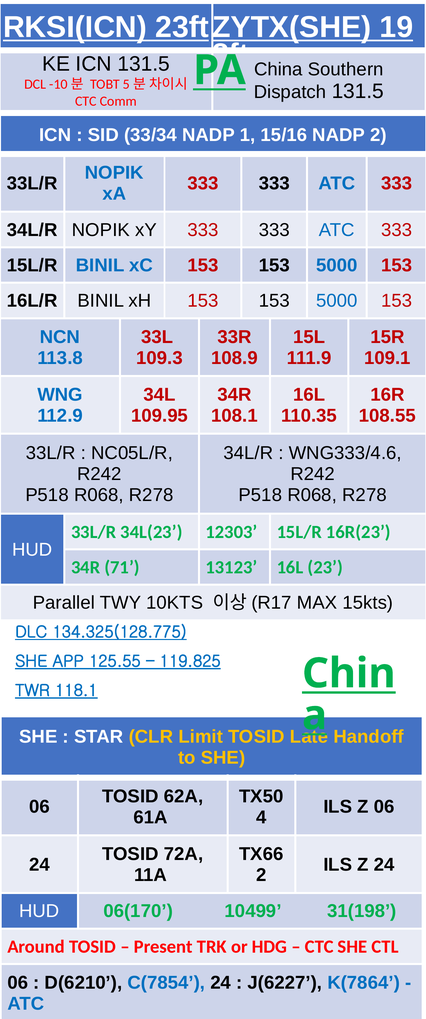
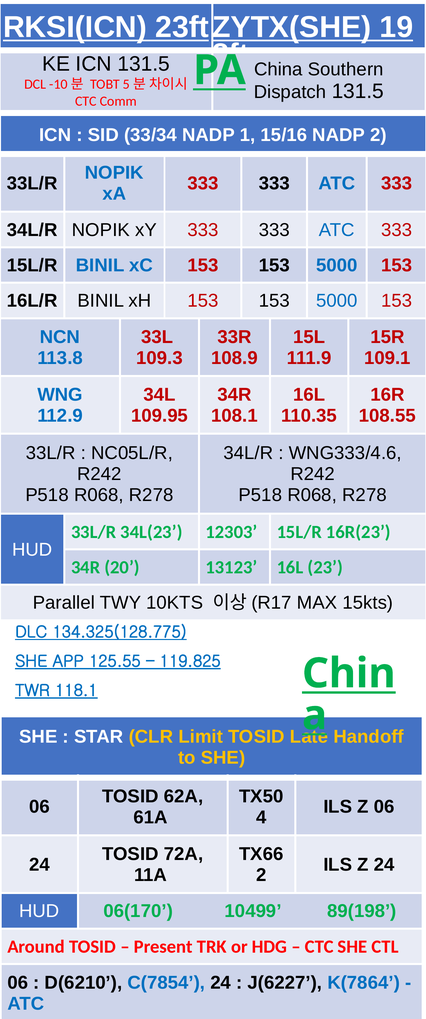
71: 71 -> 20 (122, 568)
31(198: 31(198 -> 89(198 (362, 911)
